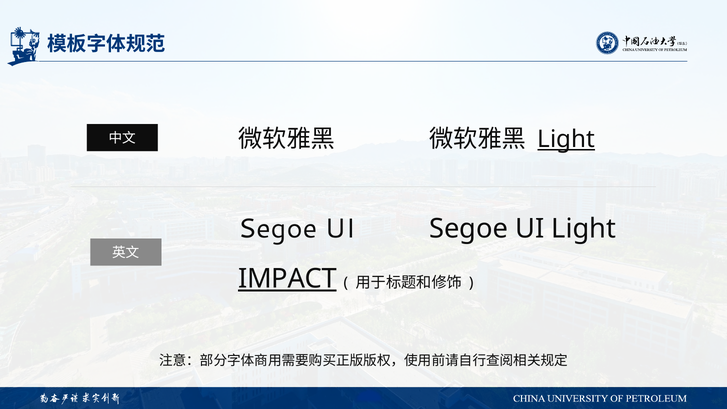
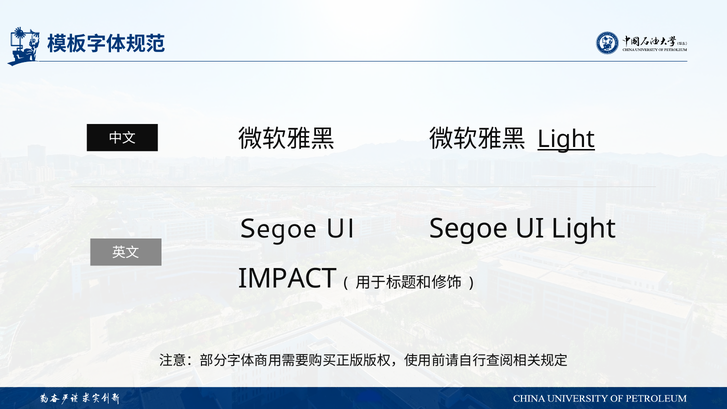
IMPACT underline: present -> none (287, 279)
